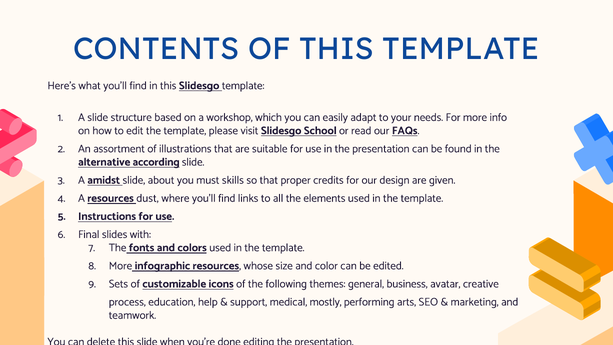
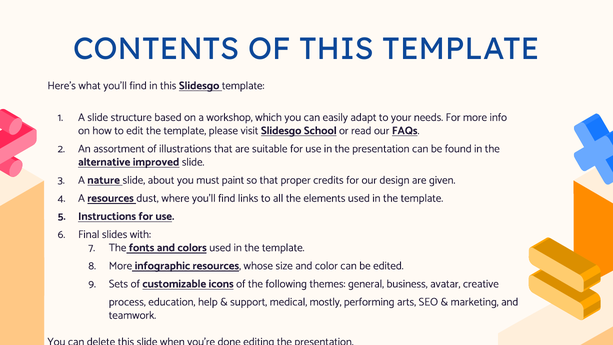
according: according -> improved (156, 162)
amidst: amidst -> nature (104, 180)
skills: skills -> paint (233, 180)
